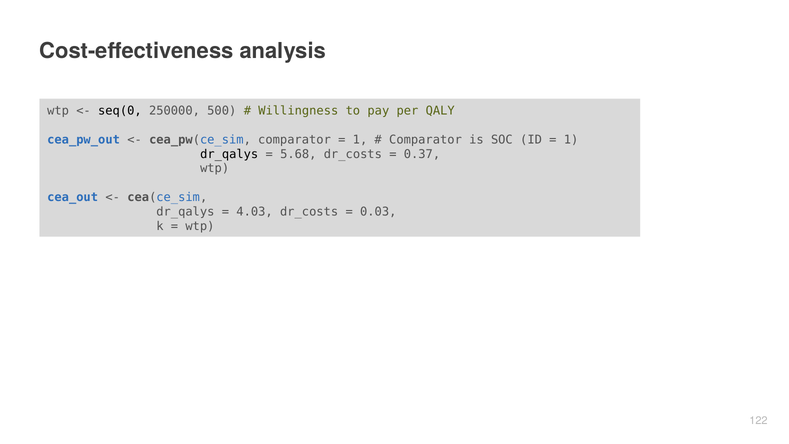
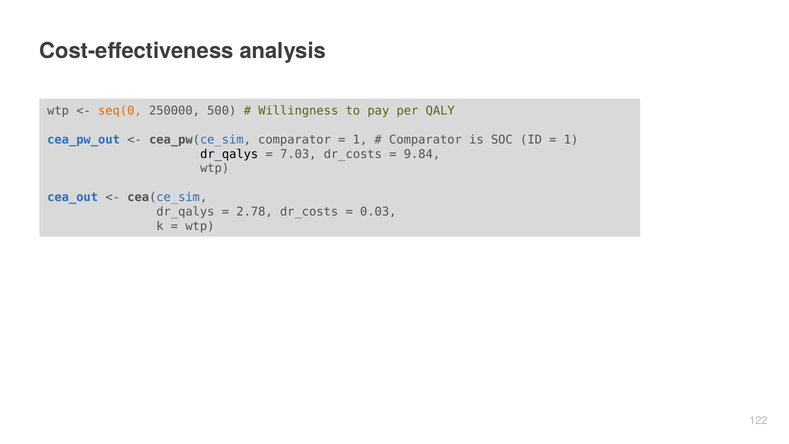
seq(0 colour: black -> orange (120, 111)
5.68: 5.68 -> 7.03 (298, 154)
0.37: 0.37 -> 9.84 (422, 154)
4.03: 4.03 -> 2.78 (255, 212)
